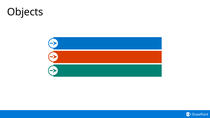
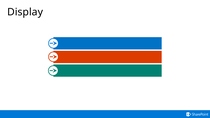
Objects: Objects -> Display (25, 12)
